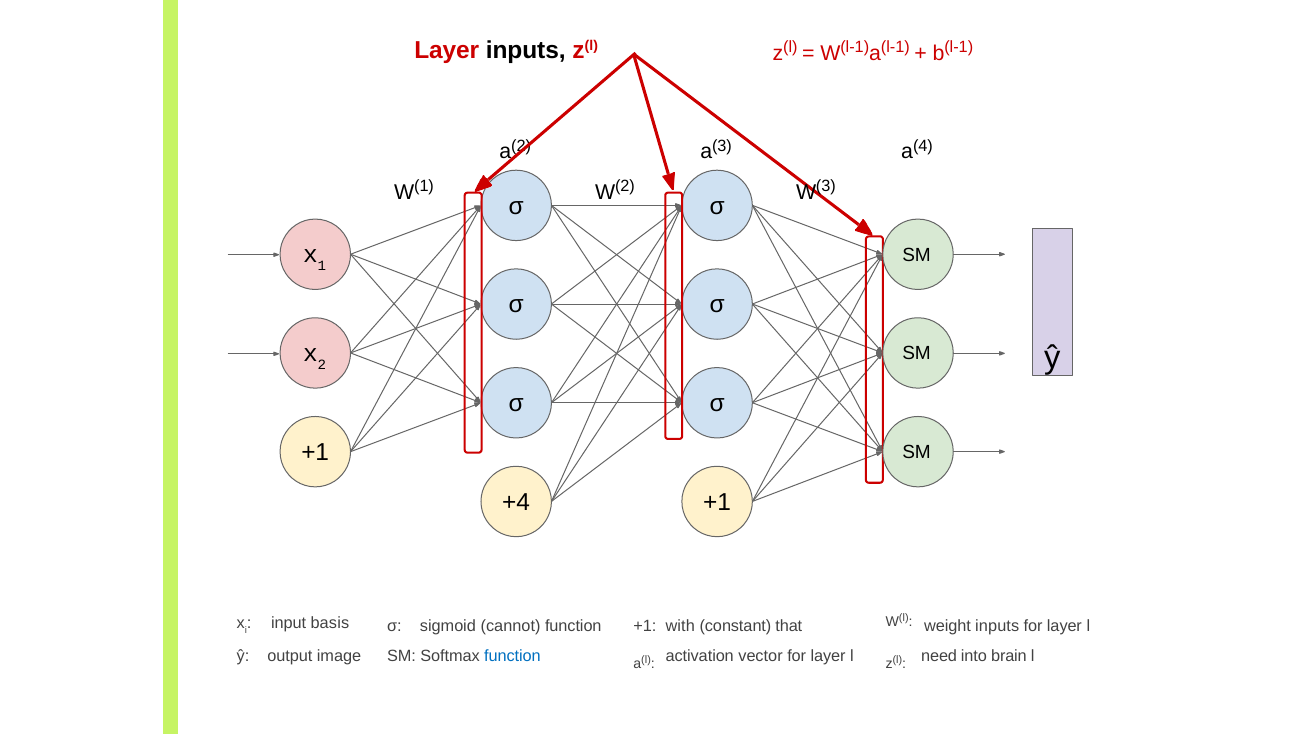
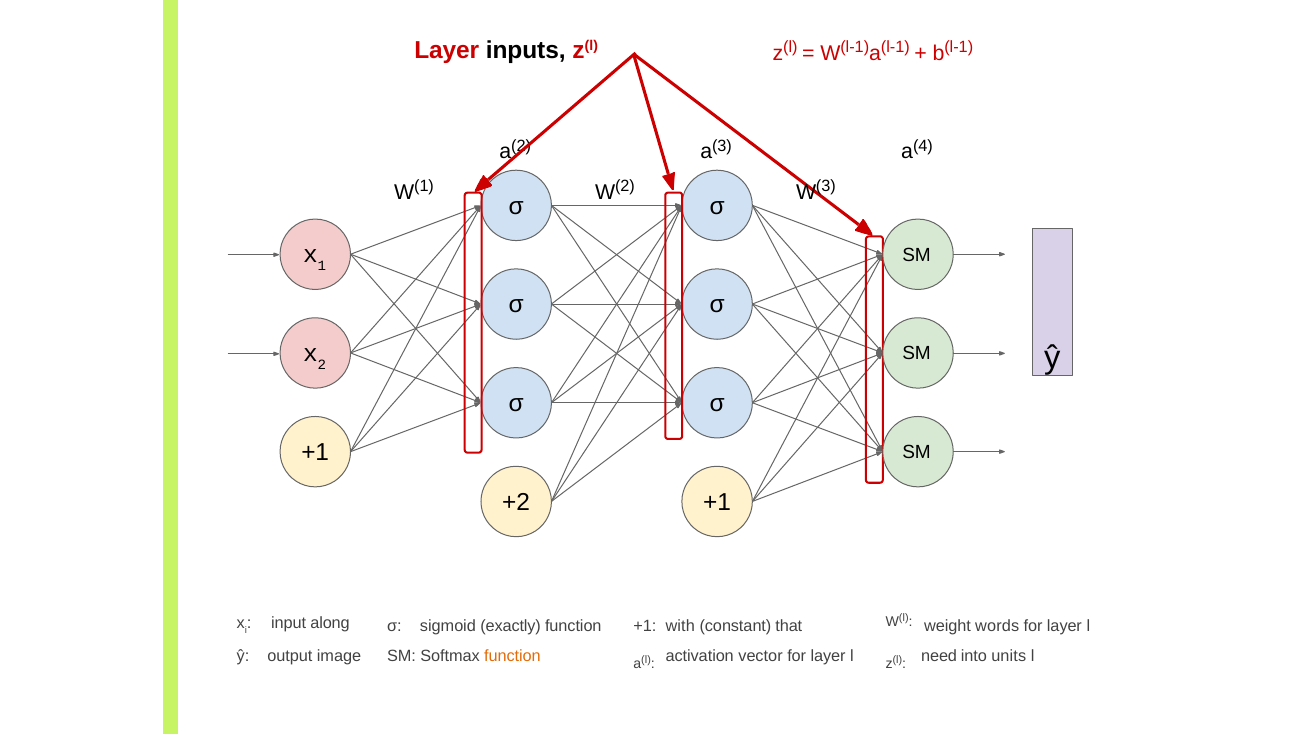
+4: +4 -> +2 (516, 503)
basis: basis -> along (330, 623)
cannot: cannot -> exactly (511, 627)
weight inputs: inputs -> words (997, 627)
function colour: blue -> orange (512, 657)
brain: brain -> units (1009, 657)
